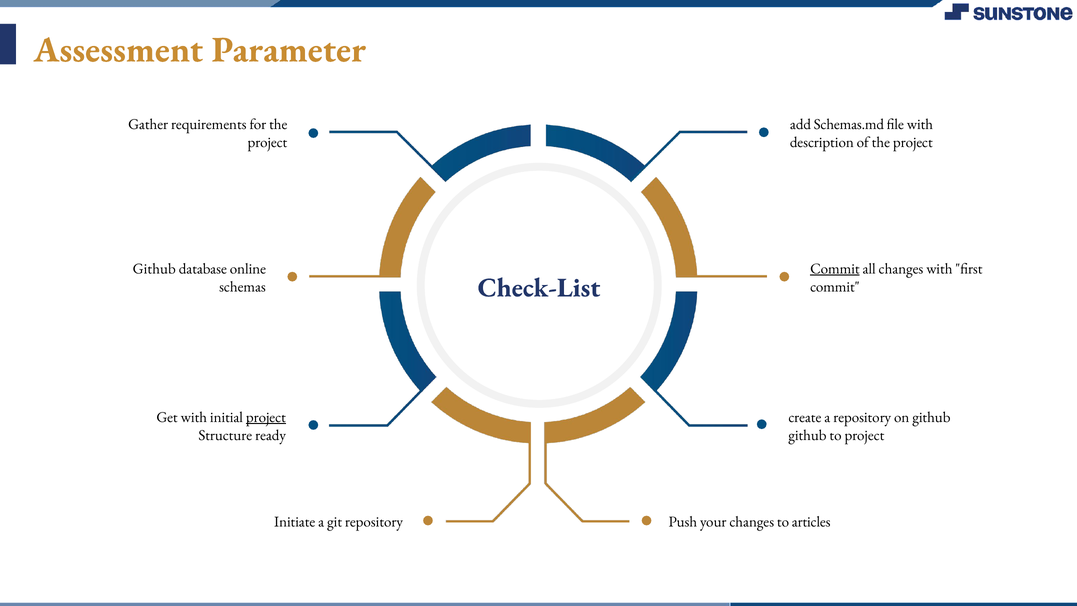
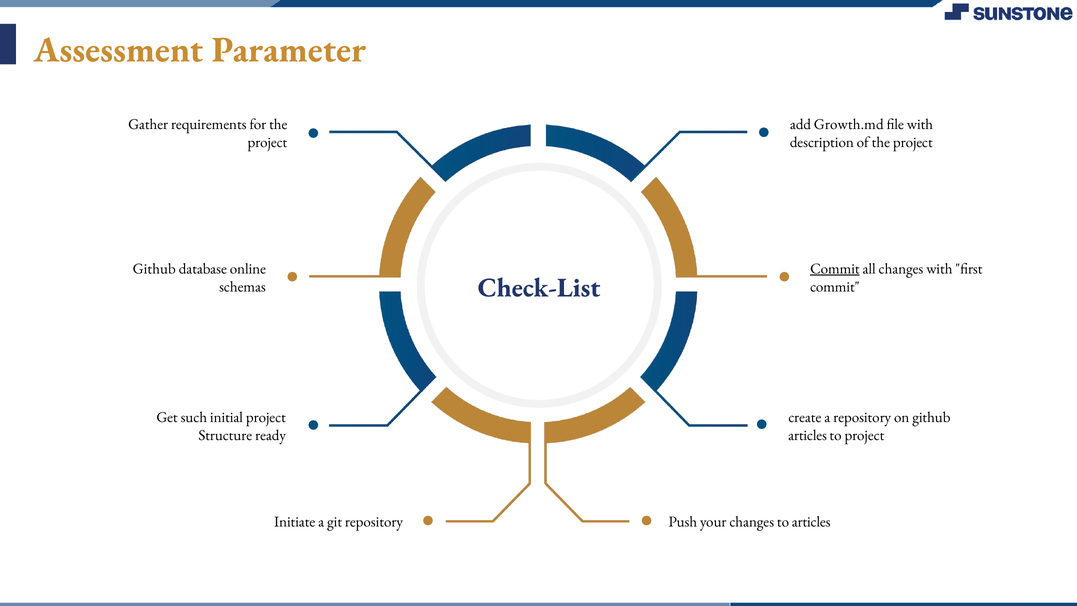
Schemas.md: Schemas.md -> Growth.md (849, 124)
Get with: with -> such (194, 417)
project underline: present -> none (266, 417)
github: github -> articles (808, 435)
